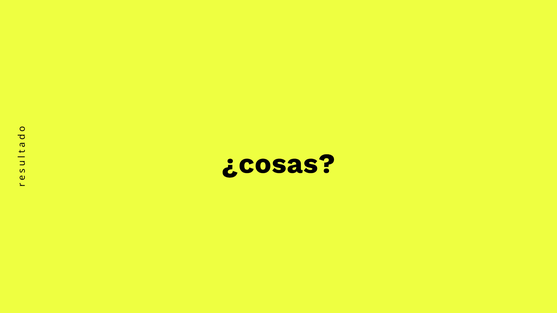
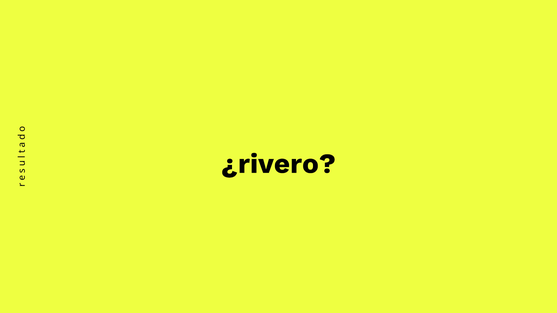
¿cosas: ¿cosas -> ¿rivero (278, 164)
